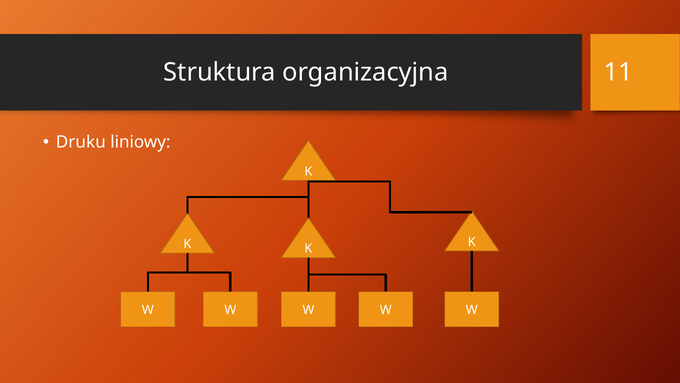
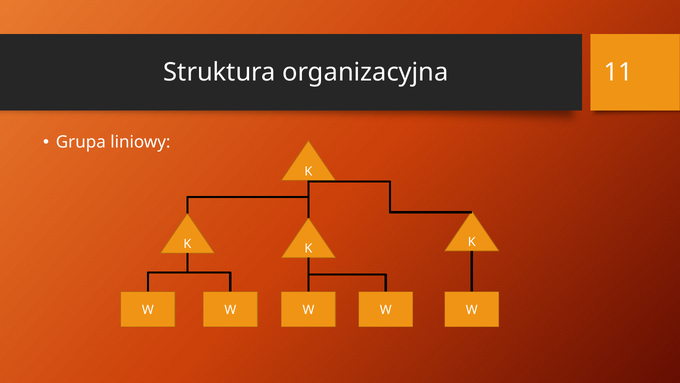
Druku: Druku -> Grupa (81, 142)
